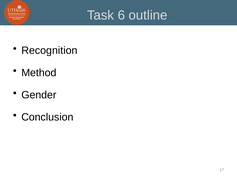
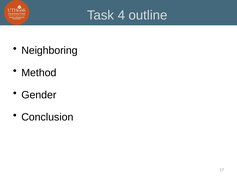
6: 6 -> 4 (121, 15)
Recognition: Recognition -> Neighboring (49, 50)
